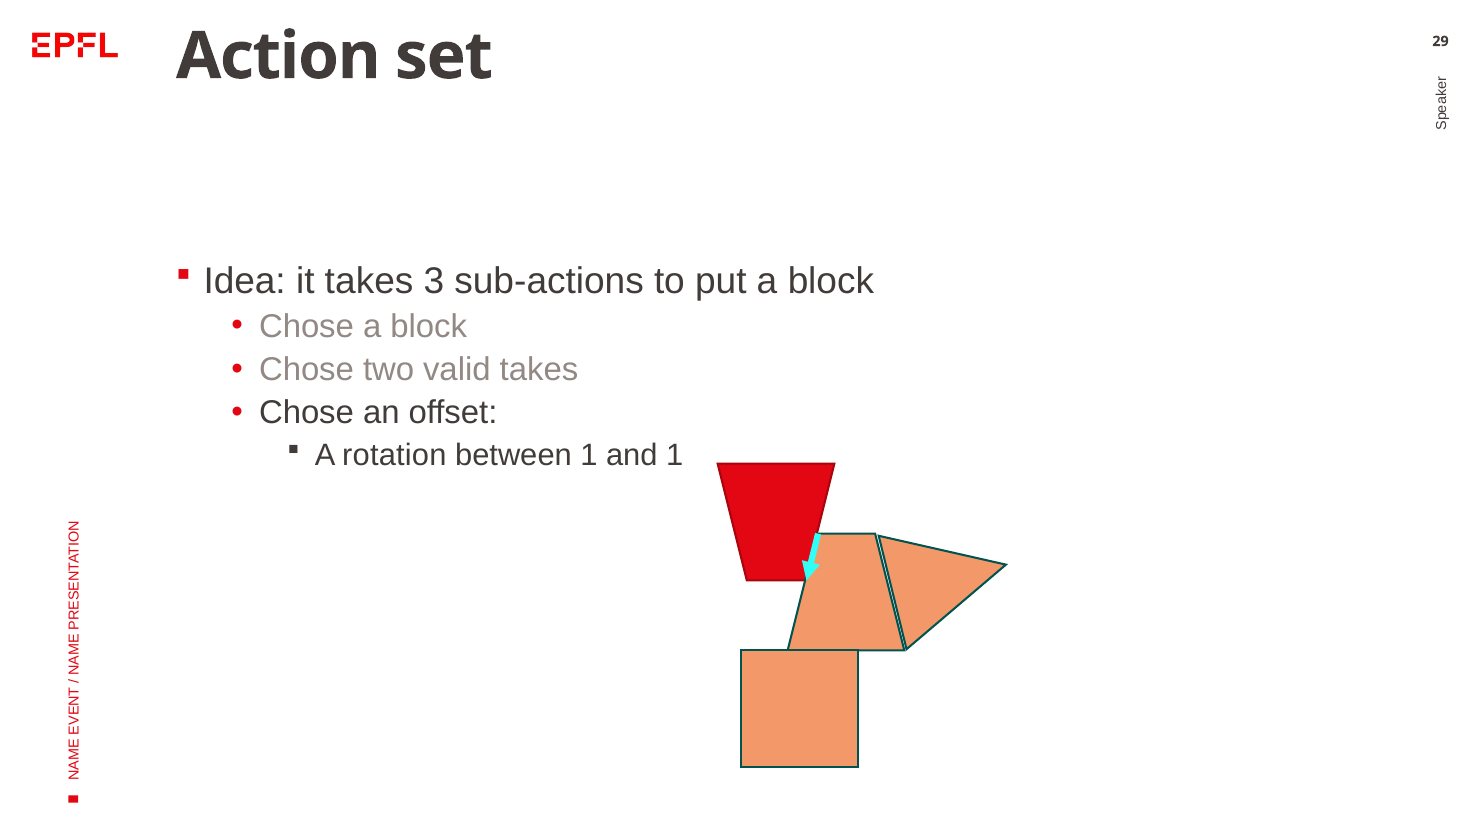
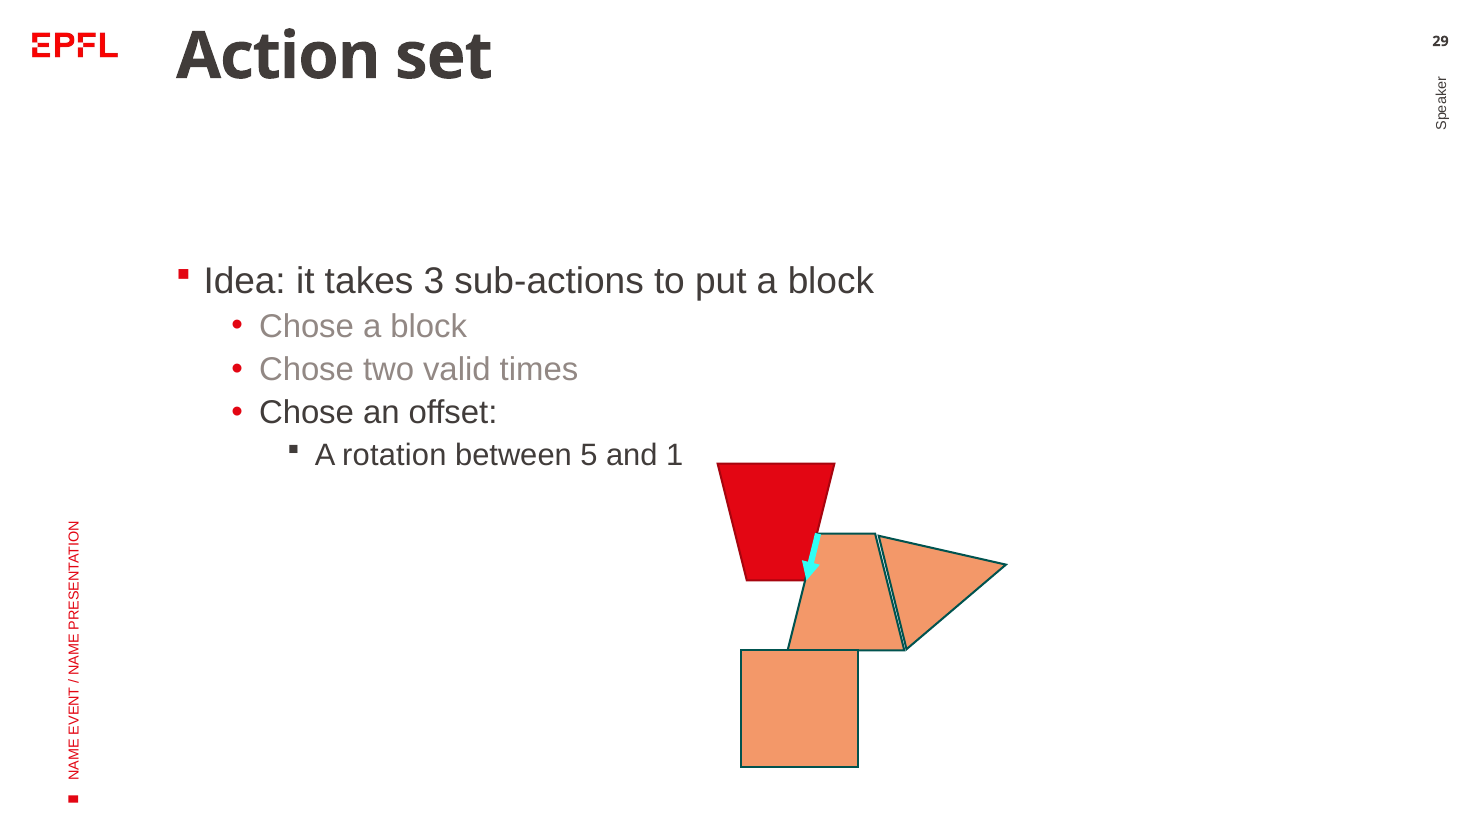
valid takes: takes -> times (539, 369)
between 1: 1 -> 5 (589, 455)
